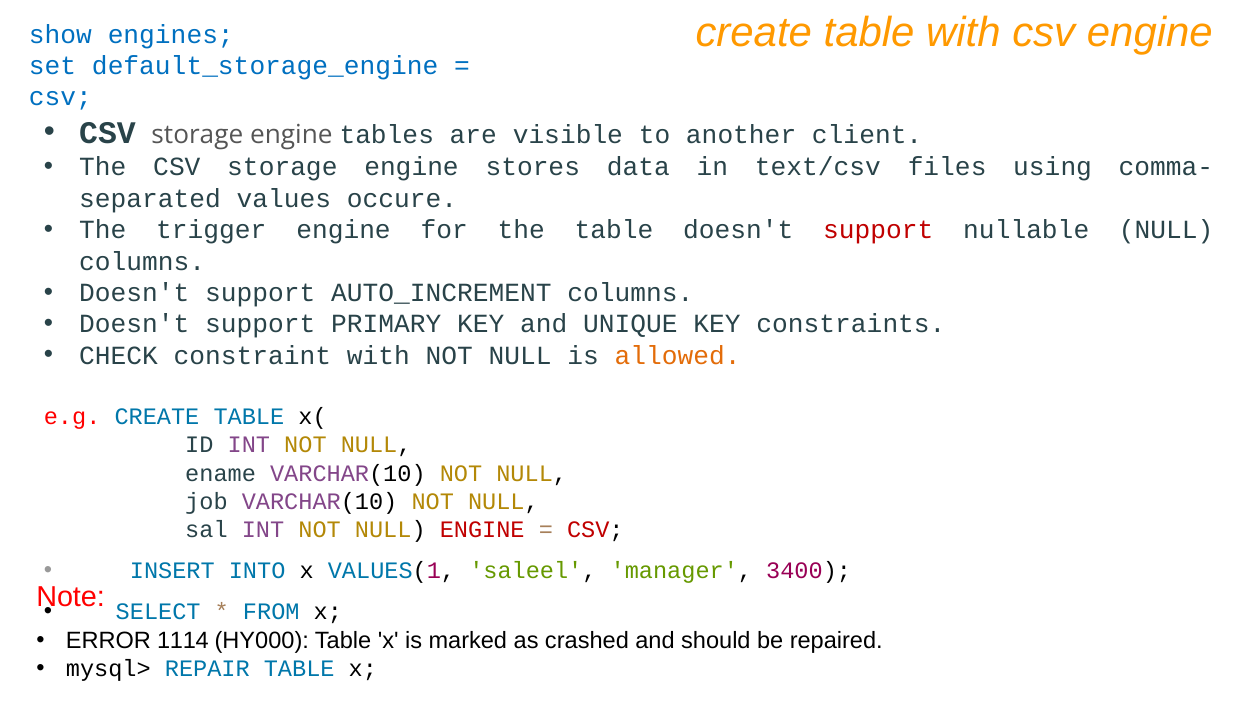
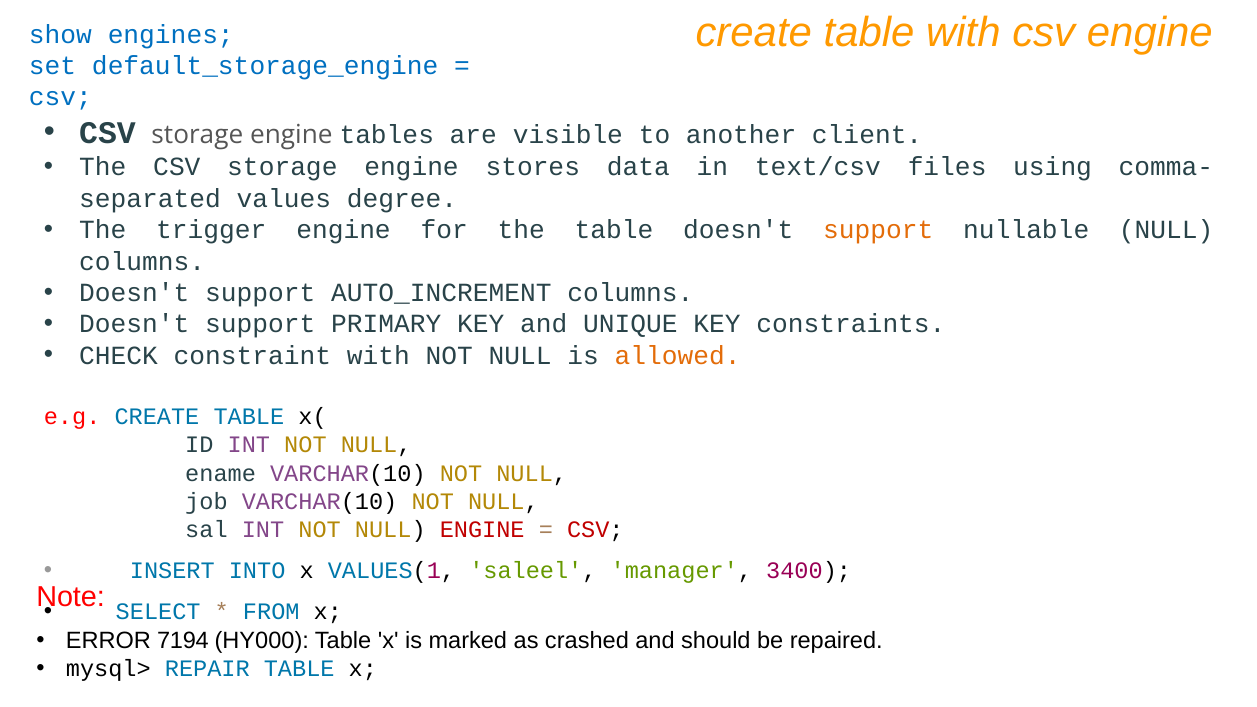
occure: occure -> degree (402, 199)
support colour: red -> orange (878, 230)
1114: 1114 -> 7194 (183, 641)
